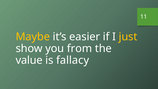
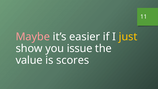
Maybe colour: yellow -> pink (33, 37)
from: from -> issue (80, 48)
fallacy: fallacy -> scores (73, 60)
